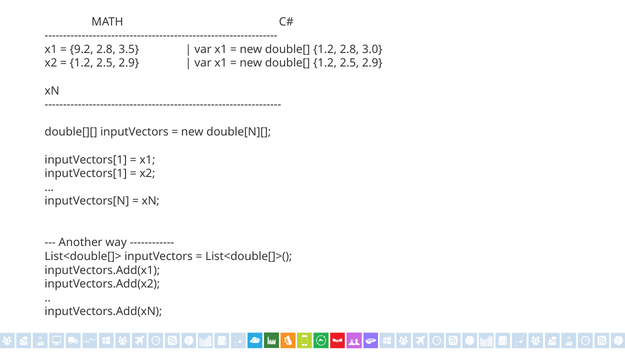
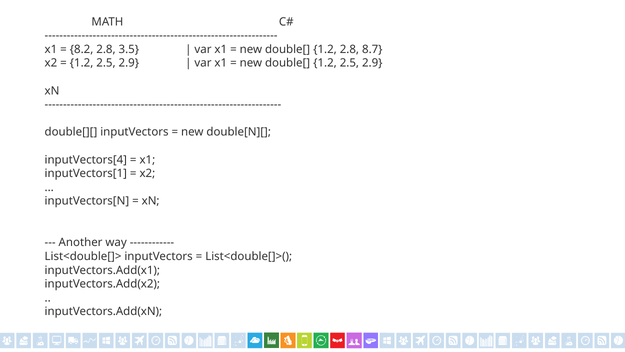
9.2: 9.2 -> 8.2 (82, 49)
3.0: 3.0 -> 8.7 (372, 49)
inputVectors[1: inputVectors[1 -> inputVectors[4 (86, 160)
